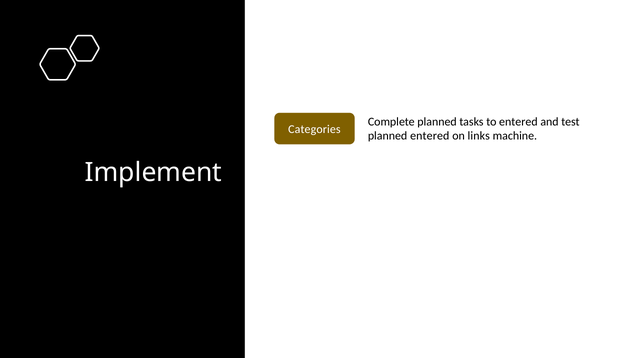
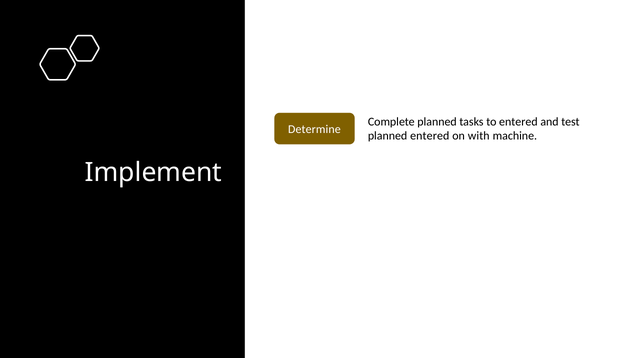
Categories: Categories -> Determine (314, 129)
links: links -> with (479, 136)
